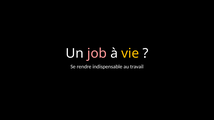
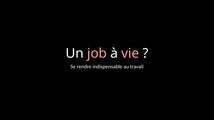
vie colour: yellow -> pink (130, 53)
